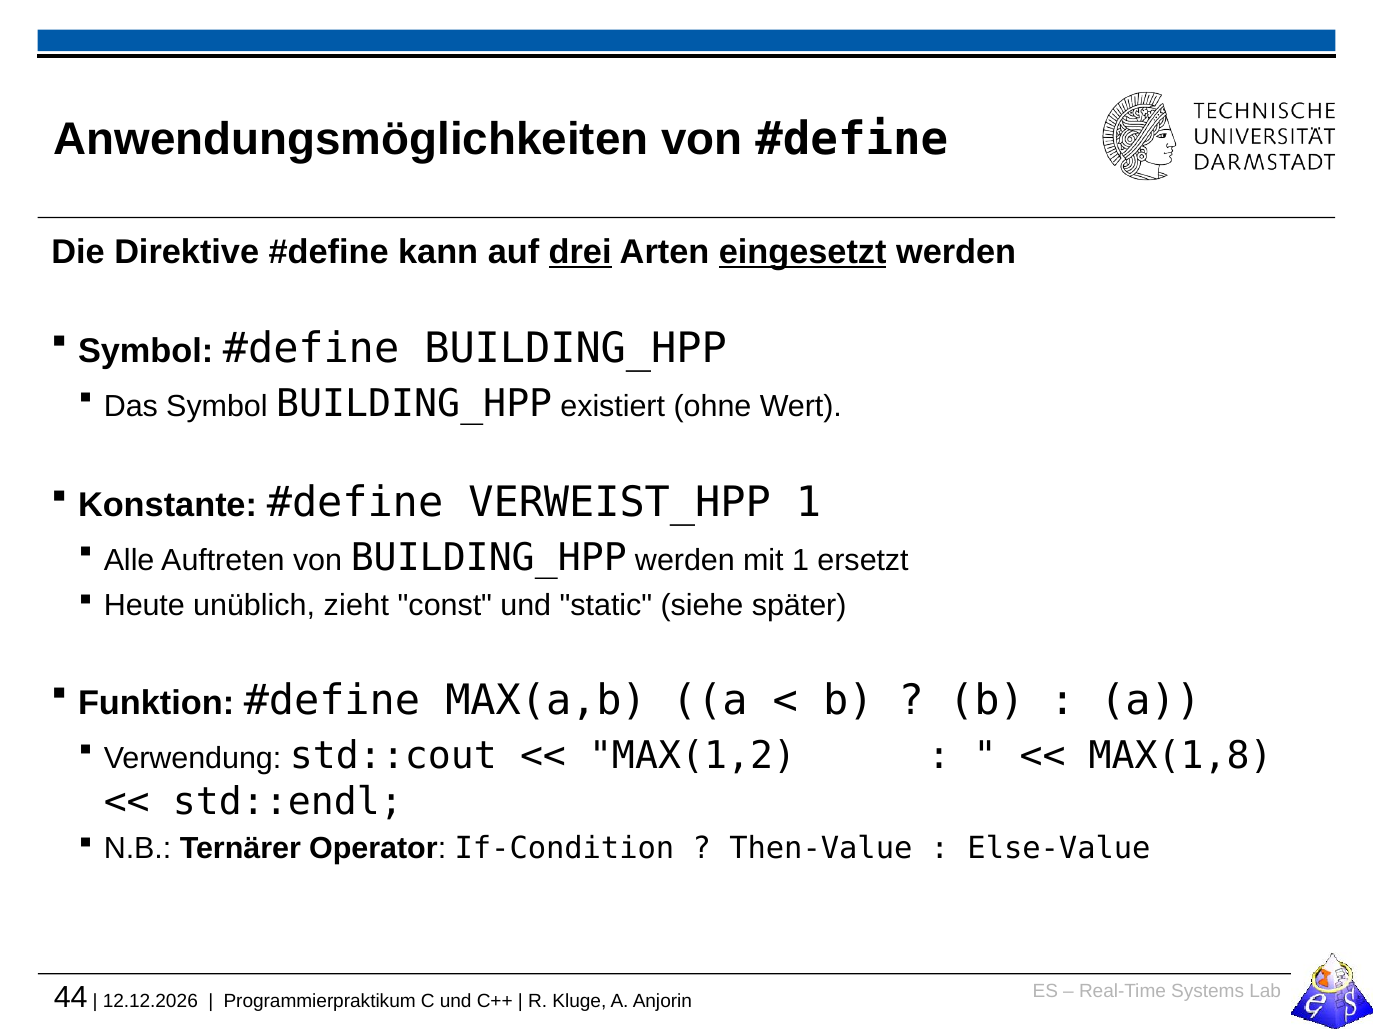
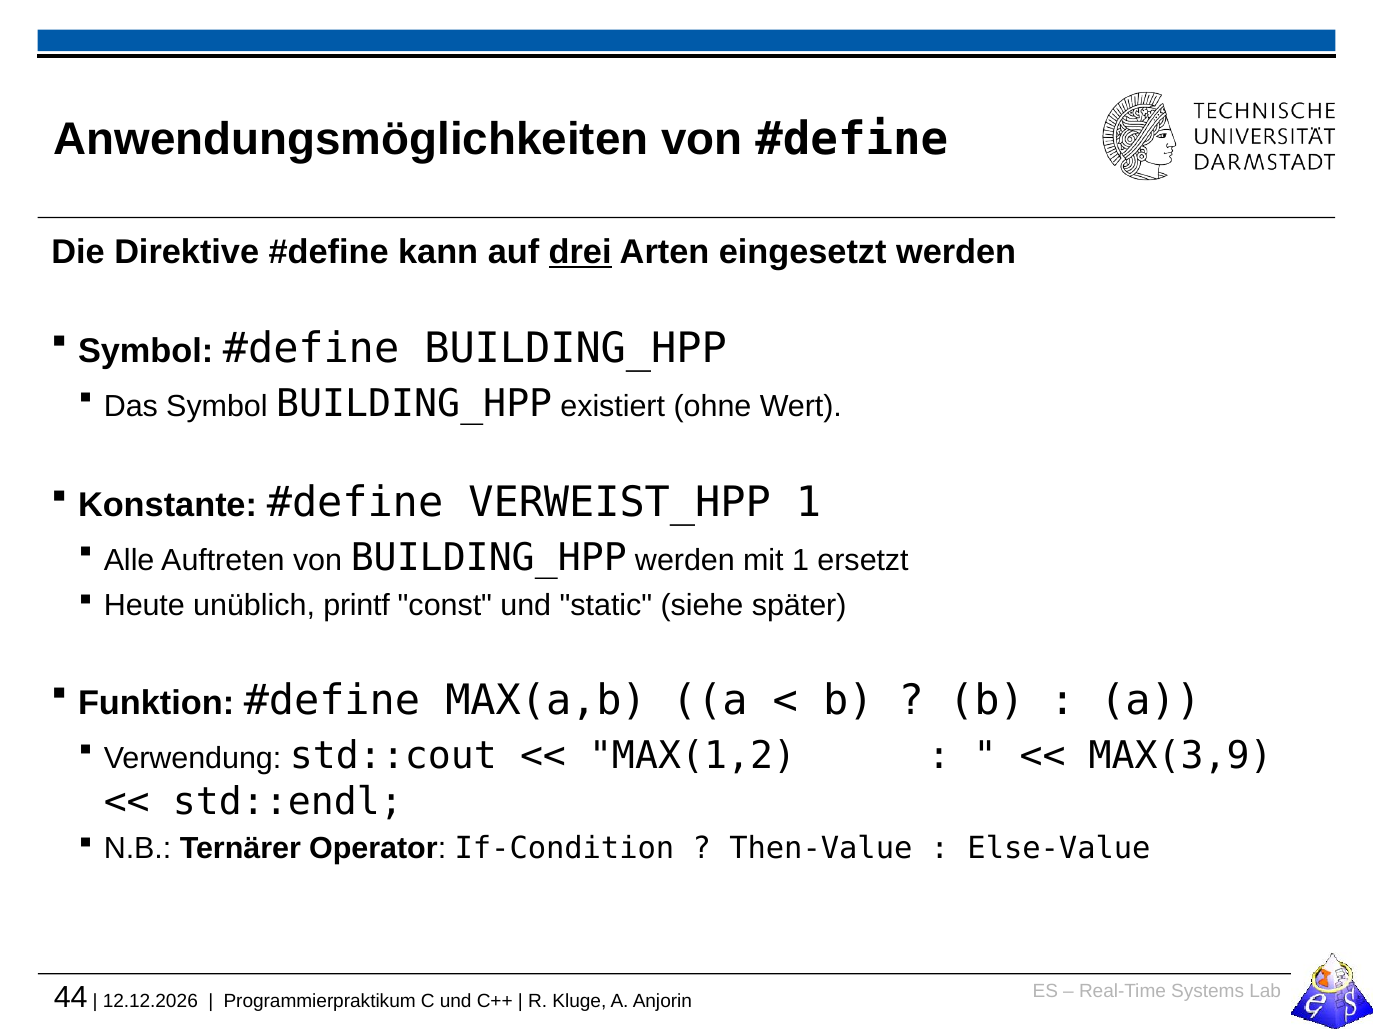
eingesetzt underline: present -> none (803, 253)
zieht: zieht -> printf (357, 606)
MAX(1,8: MAX(1,8 -> MAX(3,9 (1181, 756)
